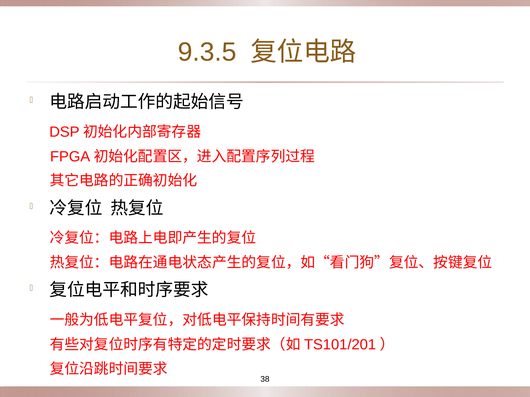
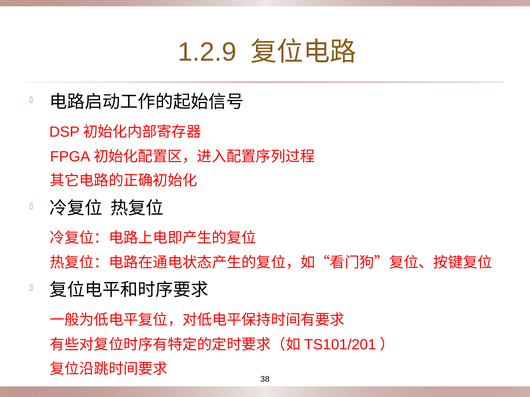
9.3.5: 9.3.5 -> 1.2.9 (207, 52)
